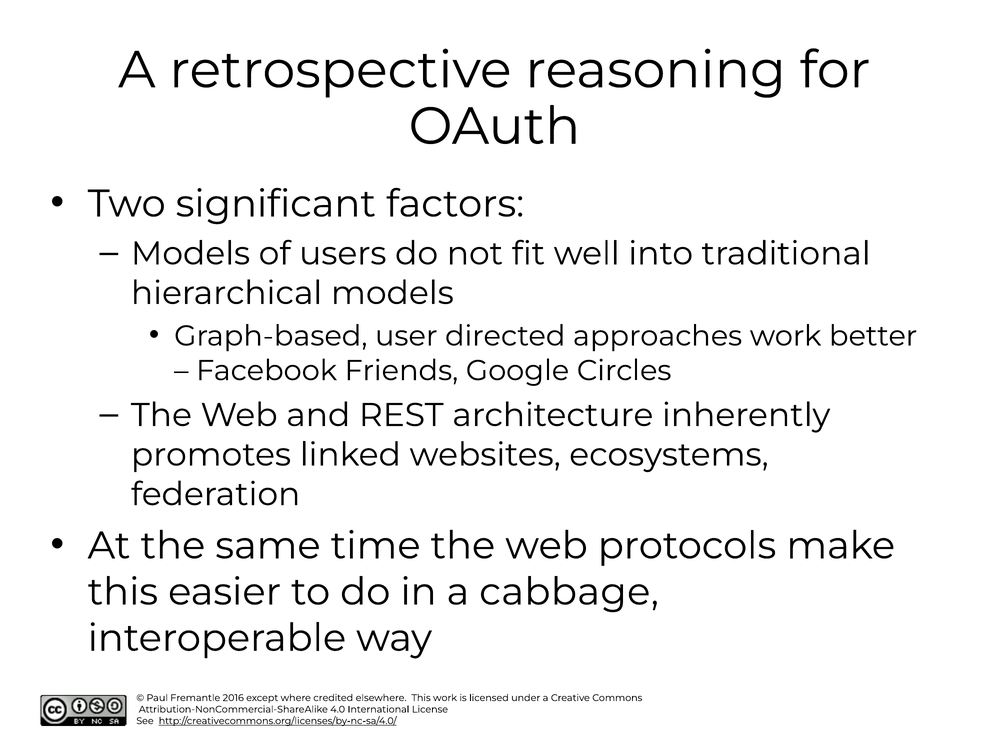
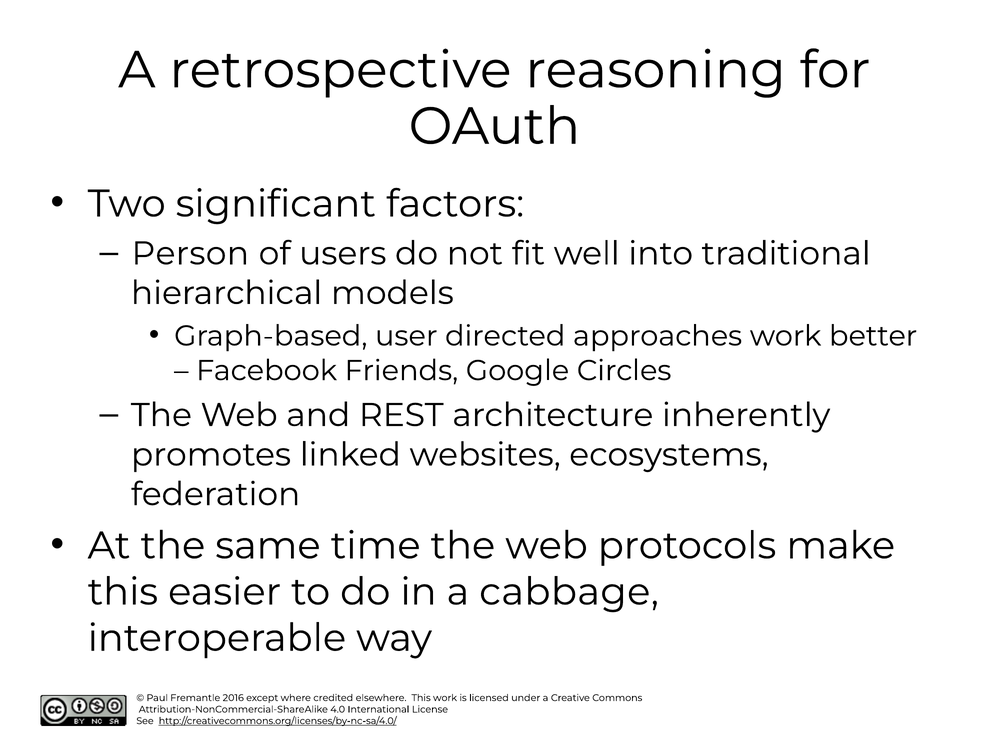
Models: Models -> Person (190, 253)
